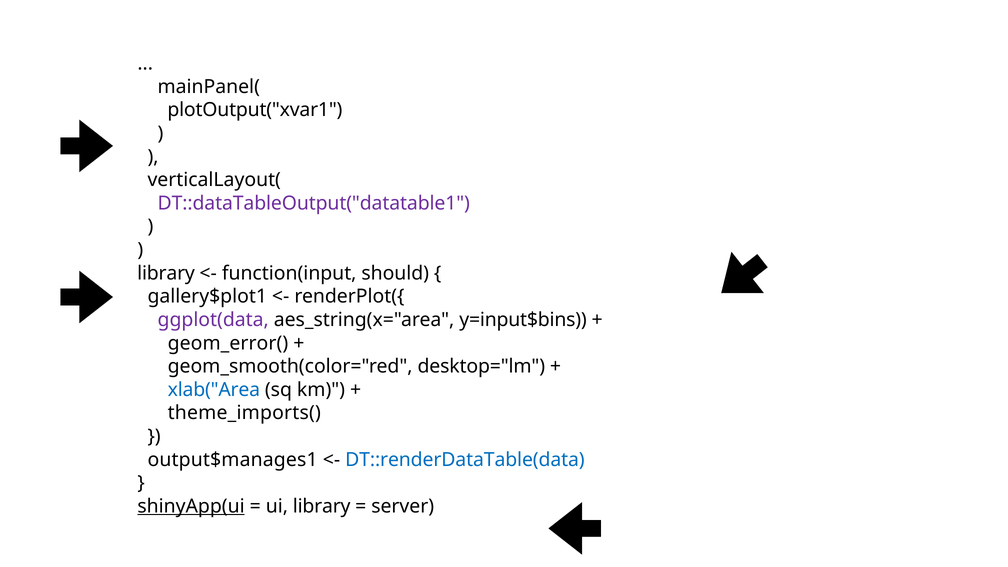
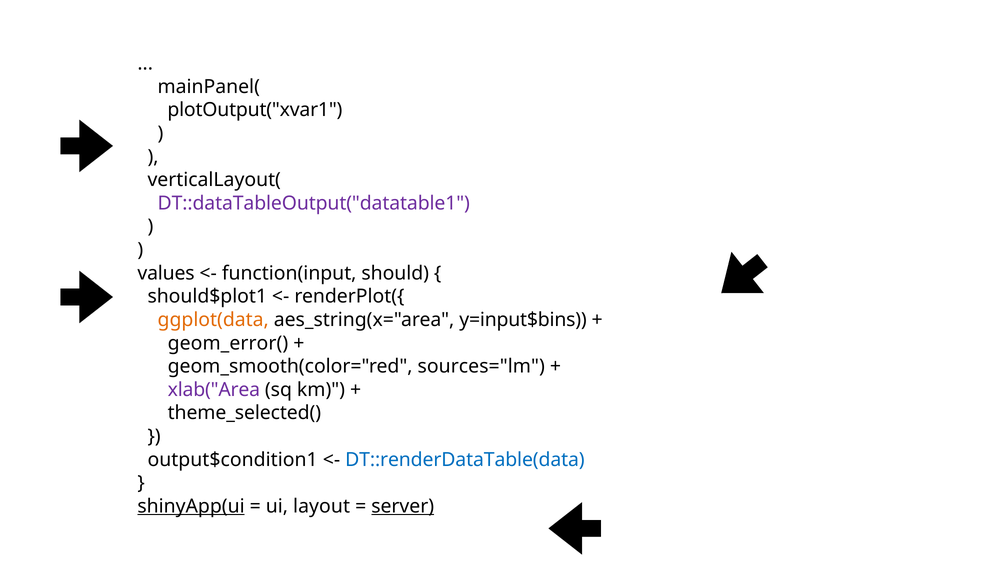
library: library -> values (166, 273)
gallery$plot1: gallery$plot1 -> should$plot1 (207, 296)
ggplot(data colour: purple -> orange (213, 320)
desktop="lm: desktop="lm -> sources="lm (481, 366)
xlab("Area colour: blue -> purple (214, 390)
theme_imports(: theme_imports( -> theme_selected( (244, 413)
output$manages1: output$manages1 -> output$condition1 (233, 460)
ui library: library -> layout (322, 506)
server underline: none -> present (403, 506)
